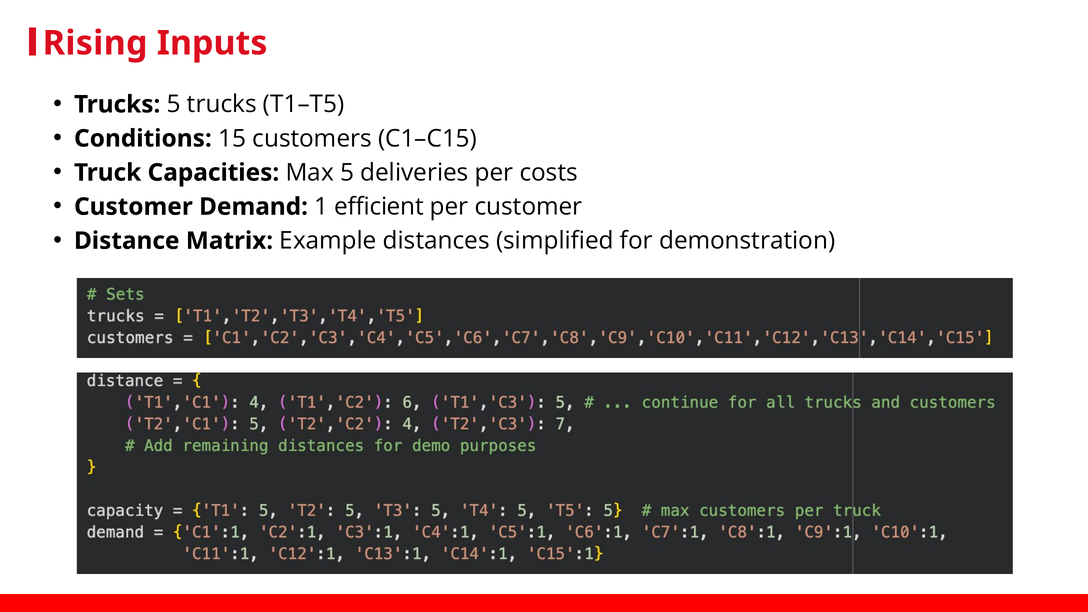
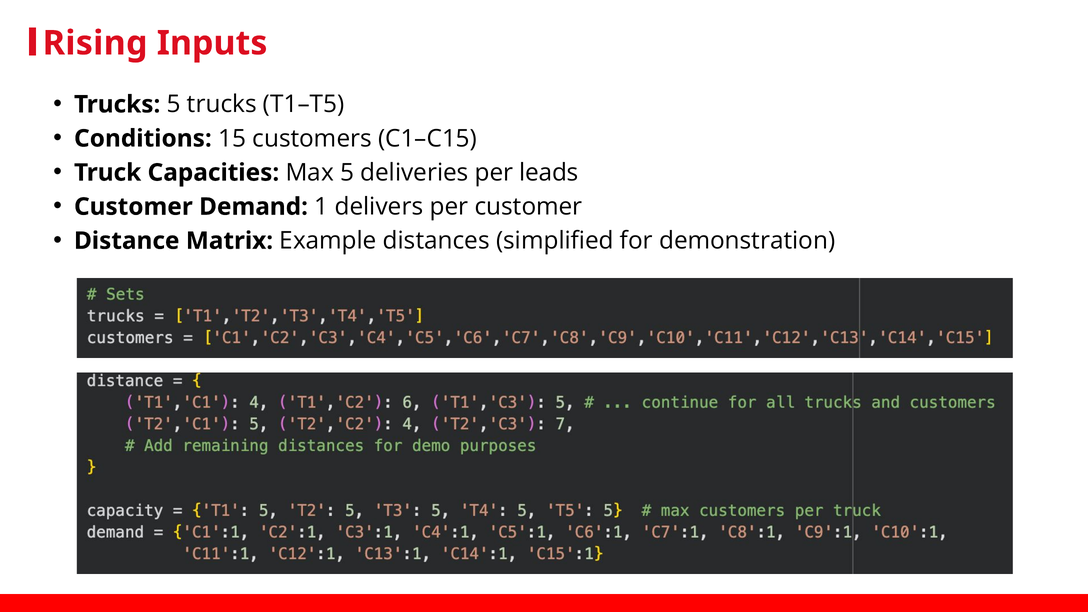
costs: costs -> leads (549, 173)
efficient: efficient -> delivers (379, 207)
